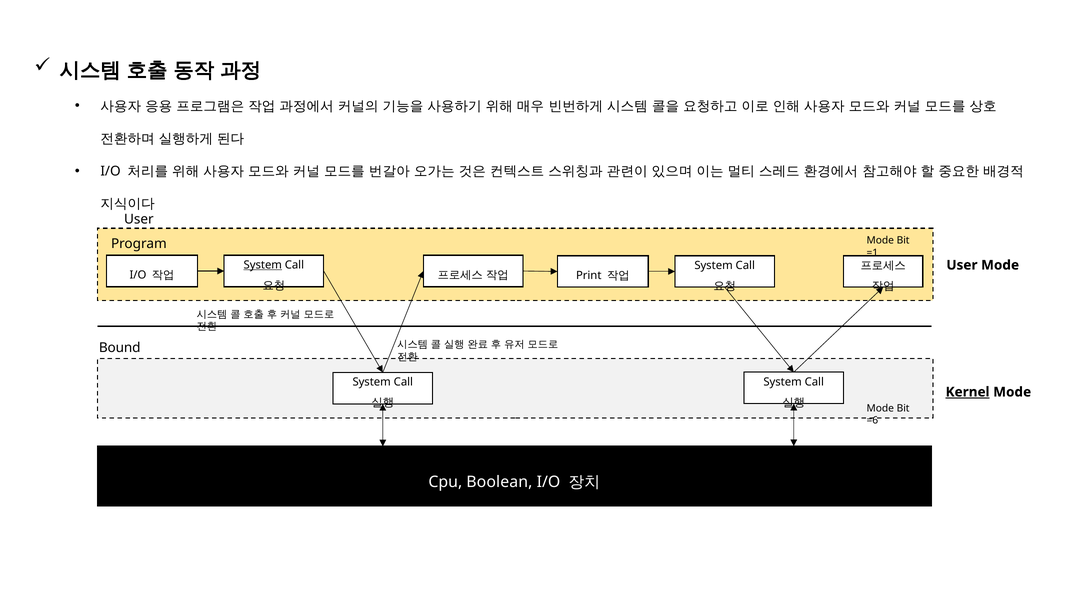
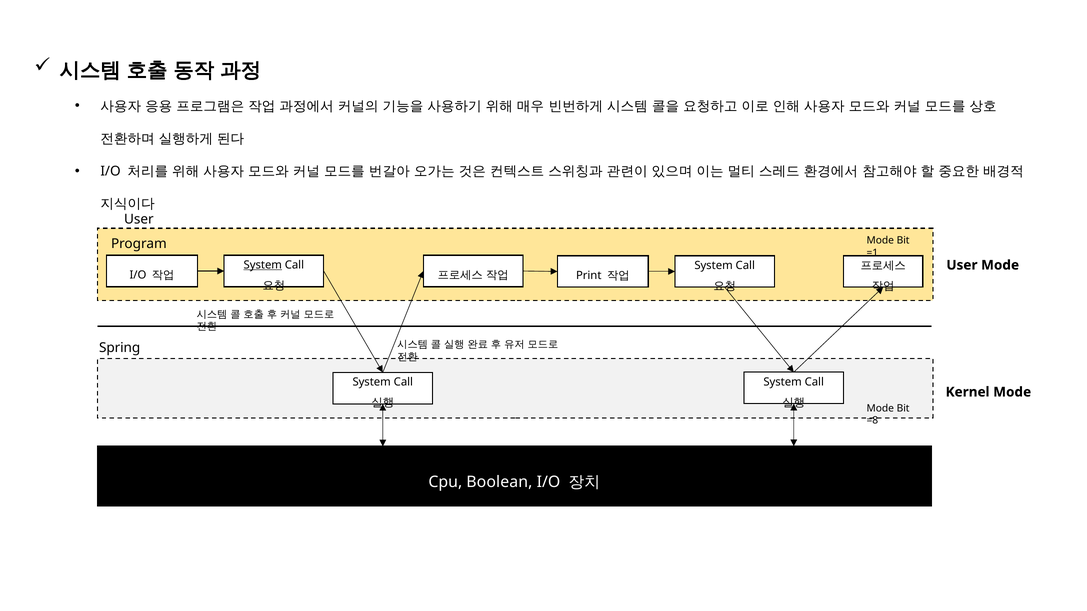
Bound: Bound -> Spring (120, 348)
Kernel underline: present -> none (968, 392)
=6: =6 -> =8 (872, 421)
